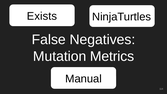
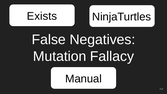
Metrics: Metrics -> Fallacy (112, 56)
